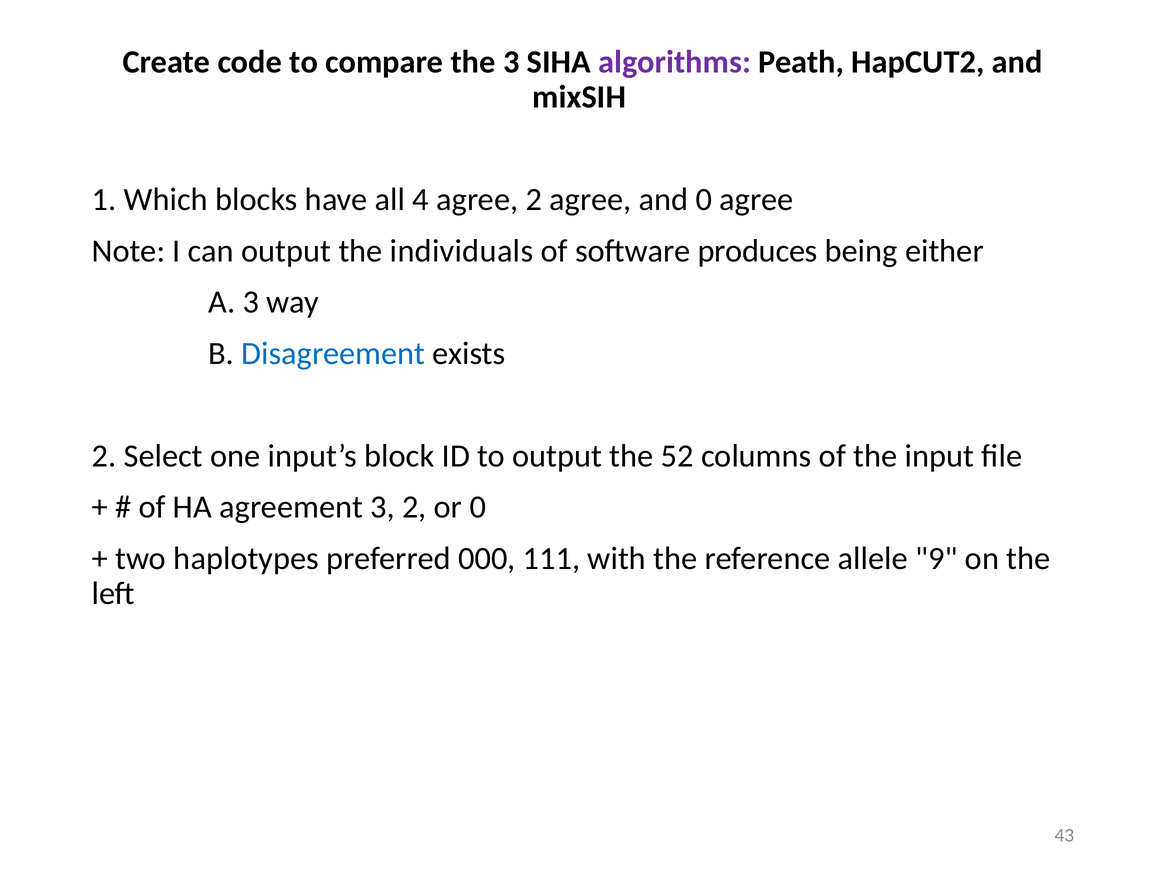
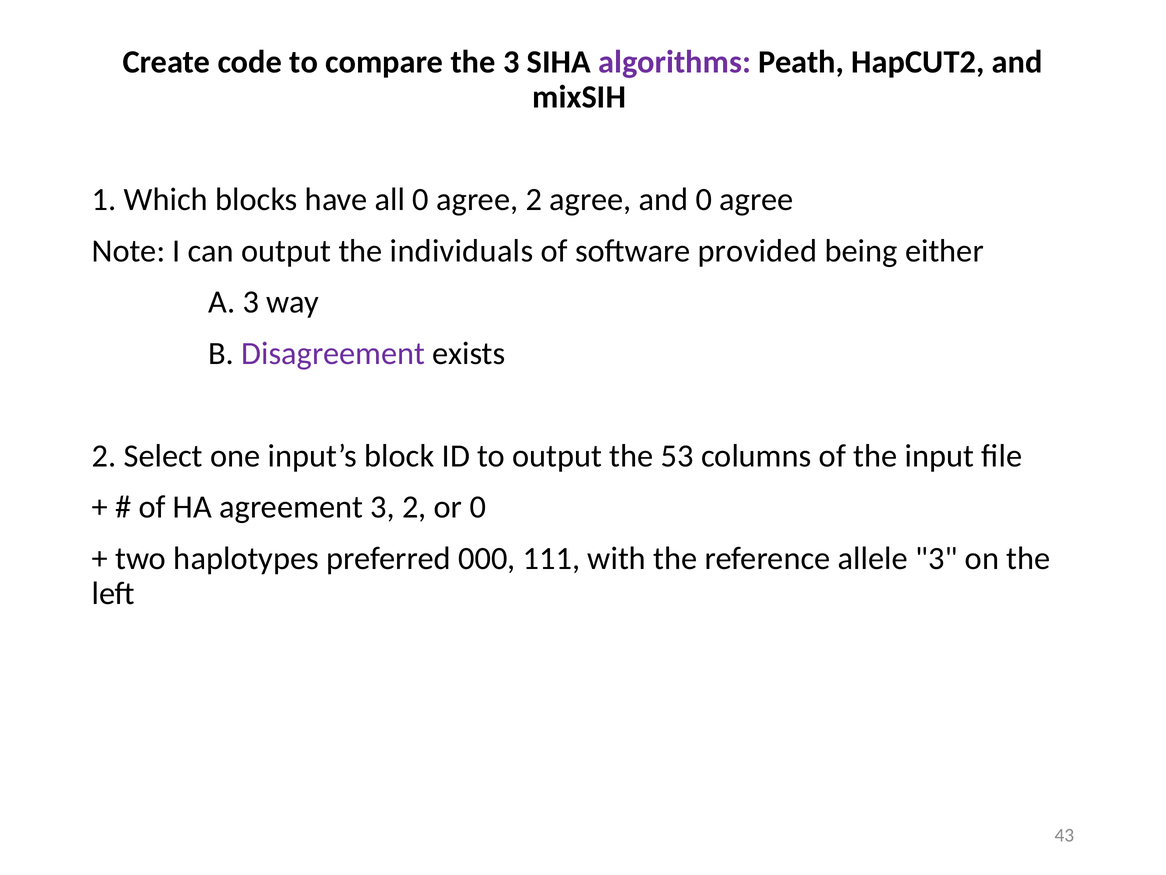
all 4: 4 -> 0 (421, 200)
produces: produces -> provided (757, 251)
Disagreement colour: blue -> purple (333, 353)
52: 52 -> 53 (677, 456)
allele 9: 9 -> 3 (937, 558)
